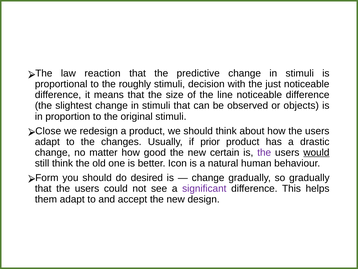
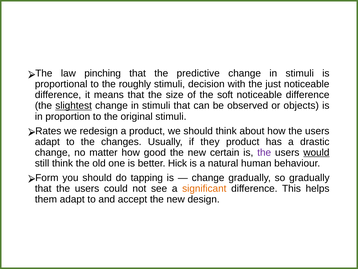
reaction: reaction -> pinching (103, 73)
line: line -> soft (225, 95)
slightest underline: none -> present (74, 106)
Close: Close -> Rates (48, 131)
prior: prior -> they (210, 141)
Icon: Icon -> Hick (177, 163)
desired: desired -> tapping (147, 177)
significant colour: purple -> orange (204, 188)
